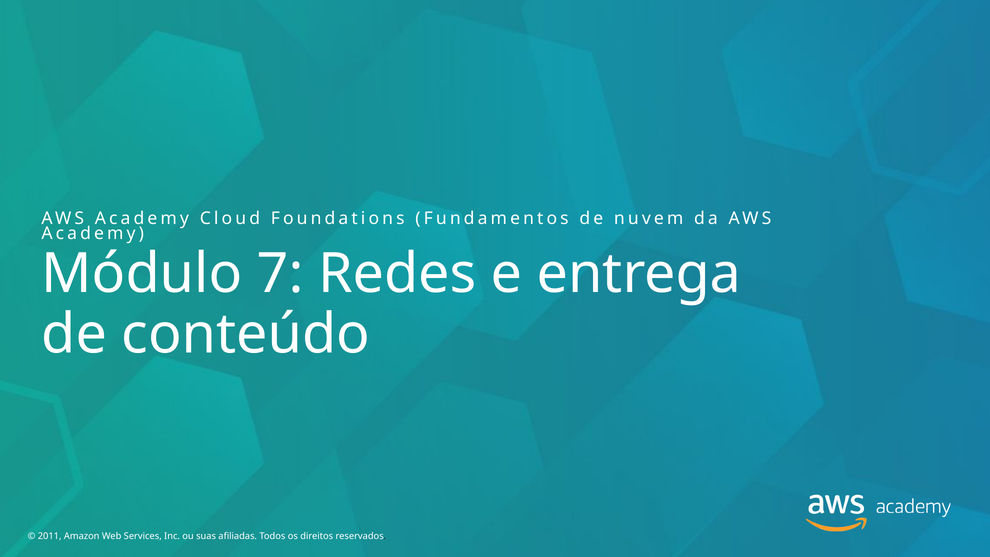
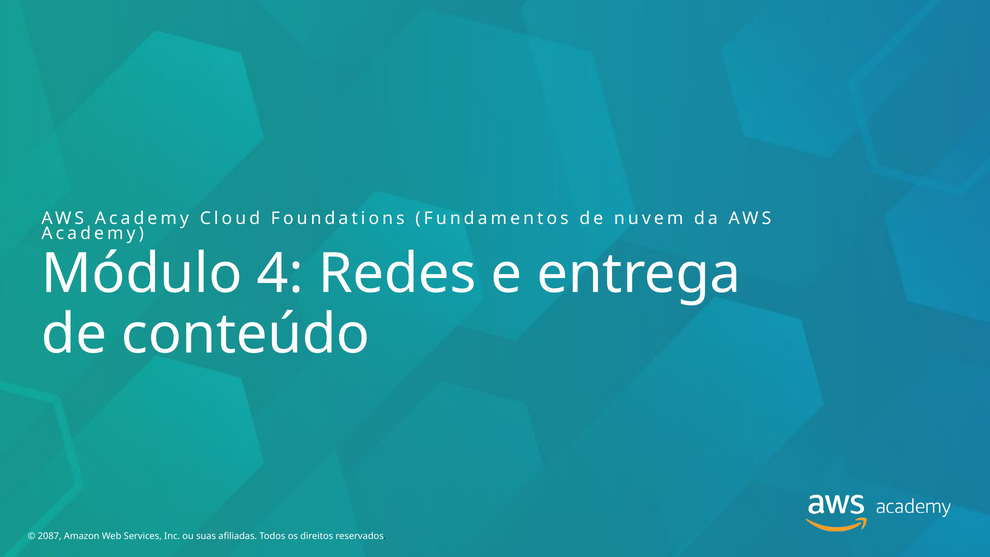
7: 7 -> 4 (280, 274)
2011: 2011 -> 2087 (50, 536)
